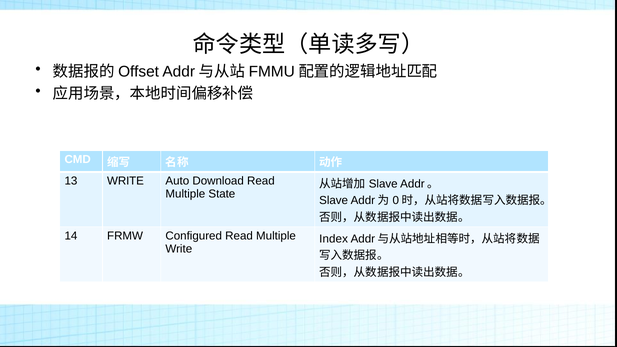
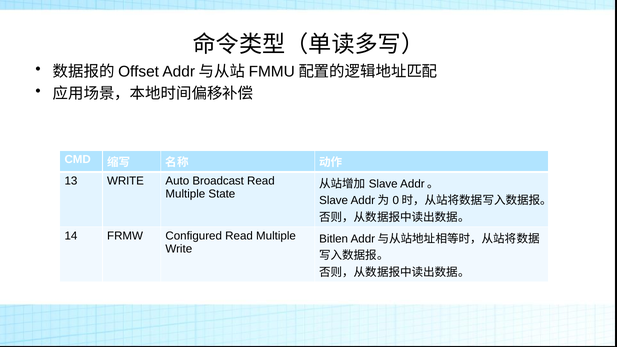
Download: Download -> Broadcast (218, 181)
Index: Index -> Bitlen (334, 239)
